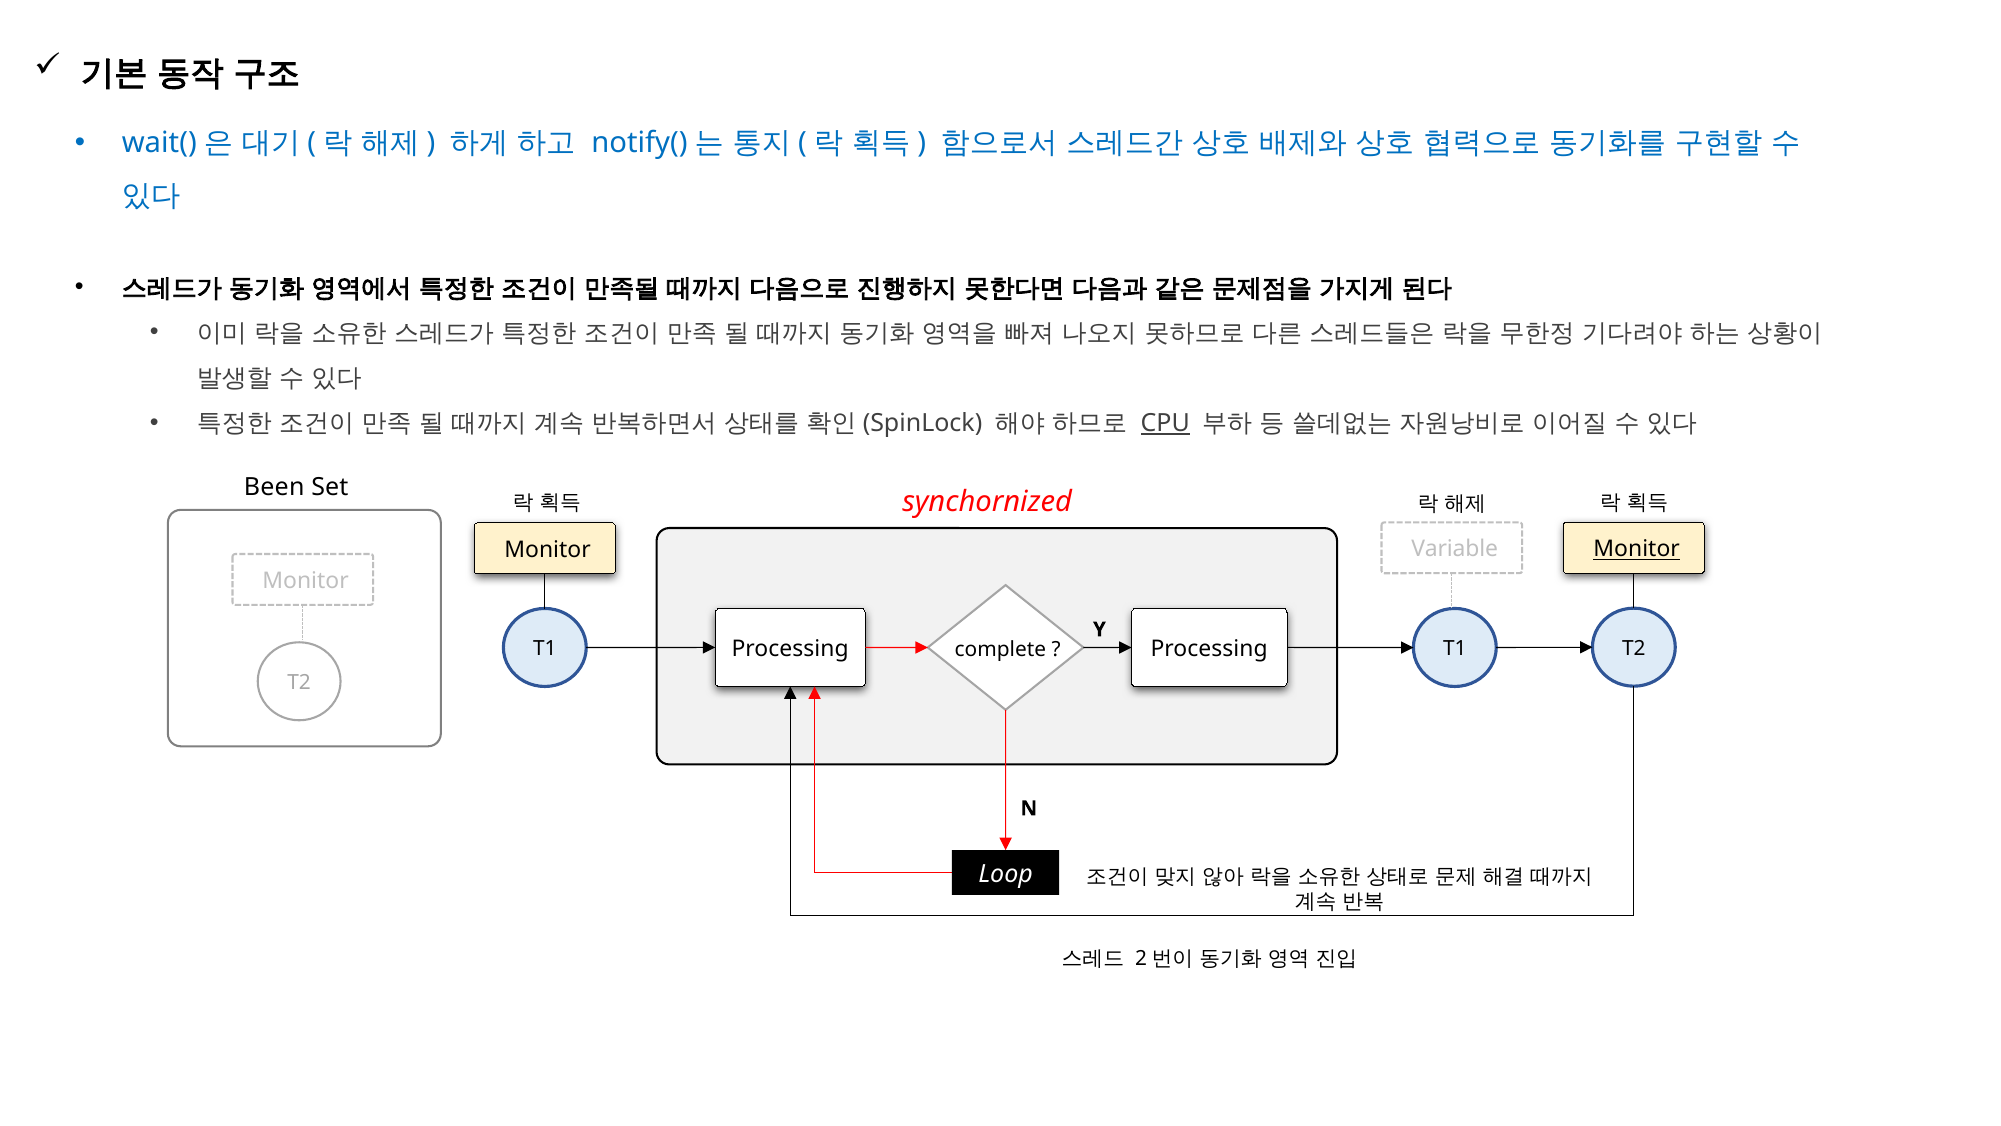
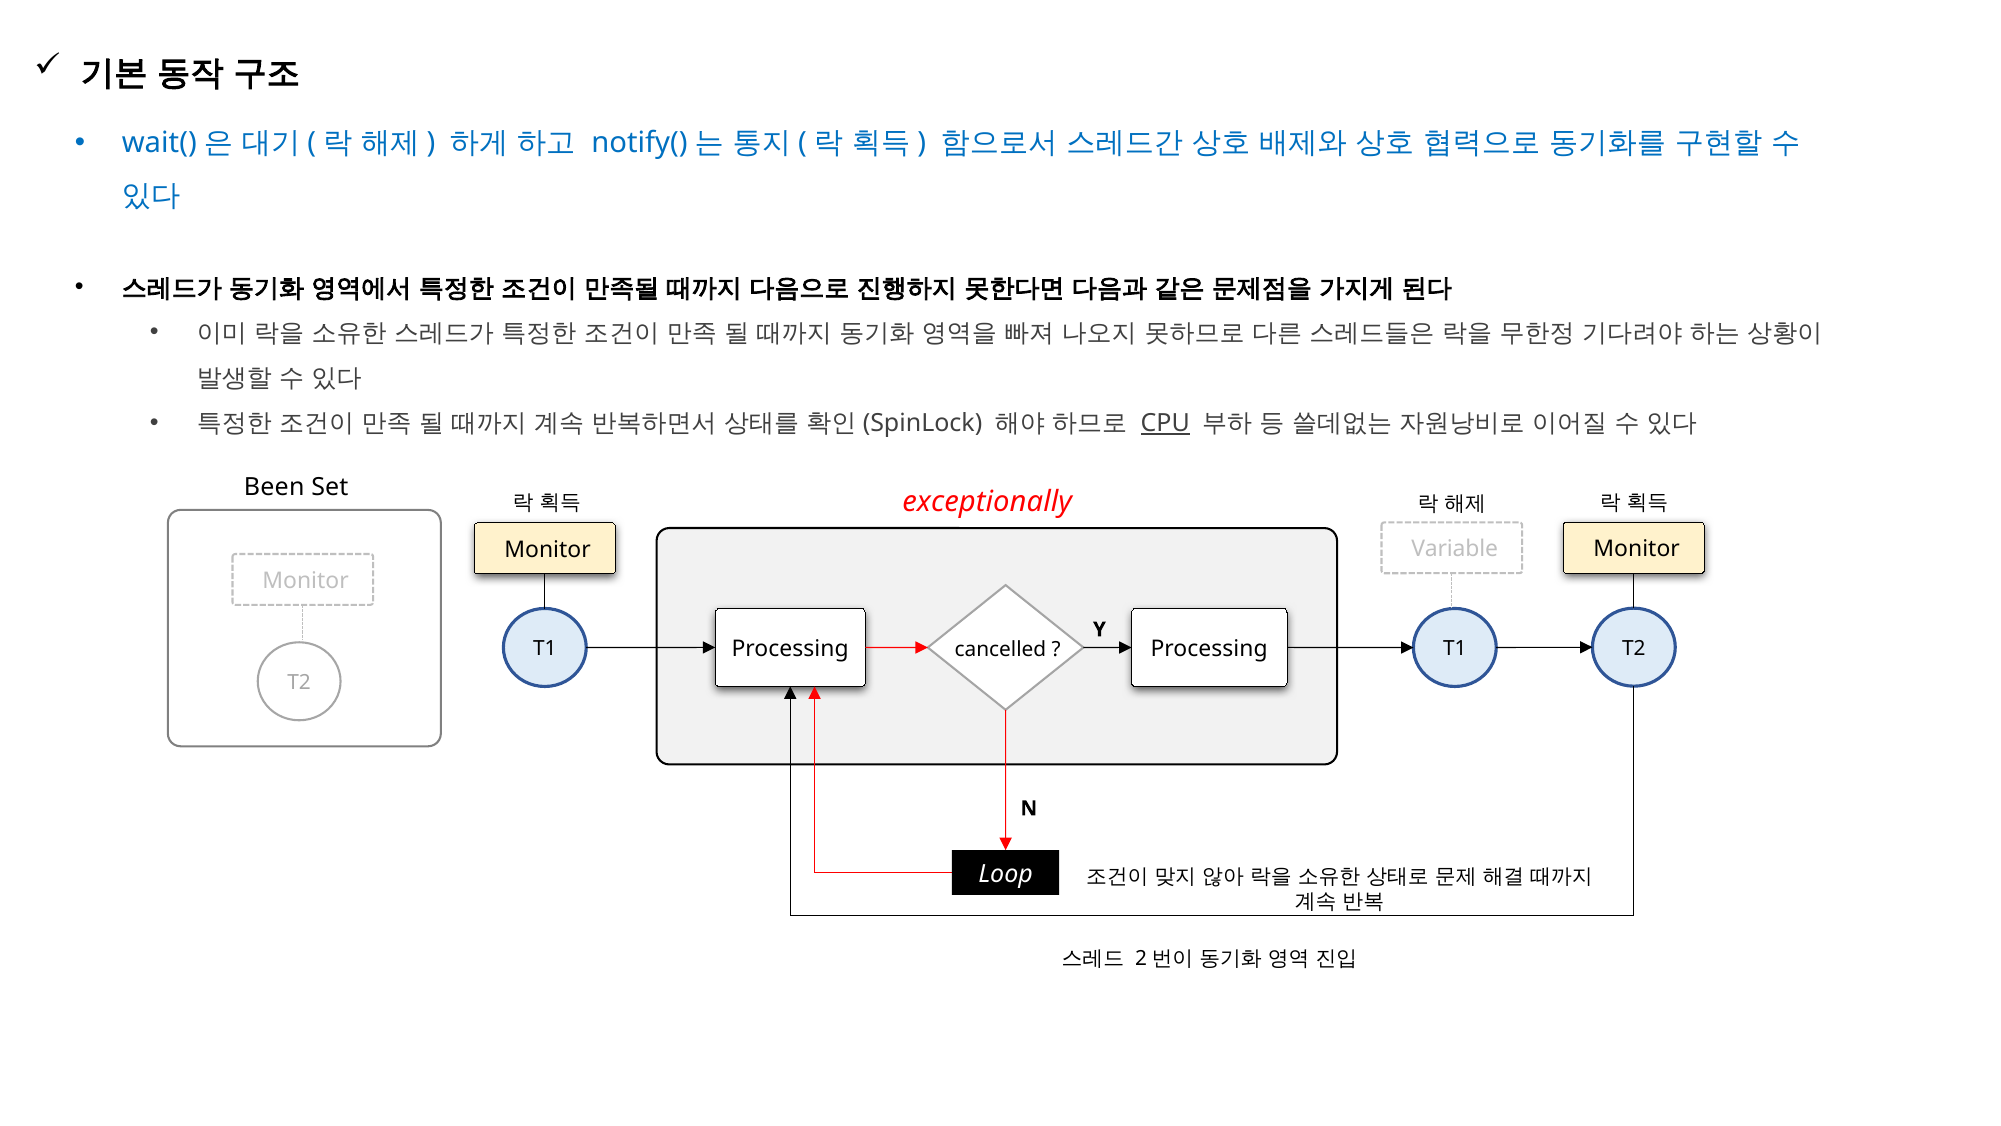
synchornized: synchornized -> exceptionally (987, 502)
Monitor underline: present -> none (1637, 549)
complete: complete -> cancelled (1000, 649)
